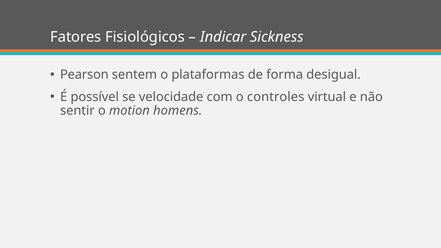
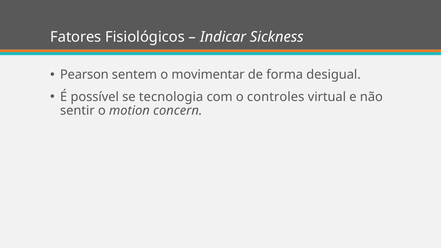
plataformas: plataformas -> movimentar (208, 75)
velocidade: velocidade -> tecnologia (171, 97)
homens: homens -> concern (178, 111)
